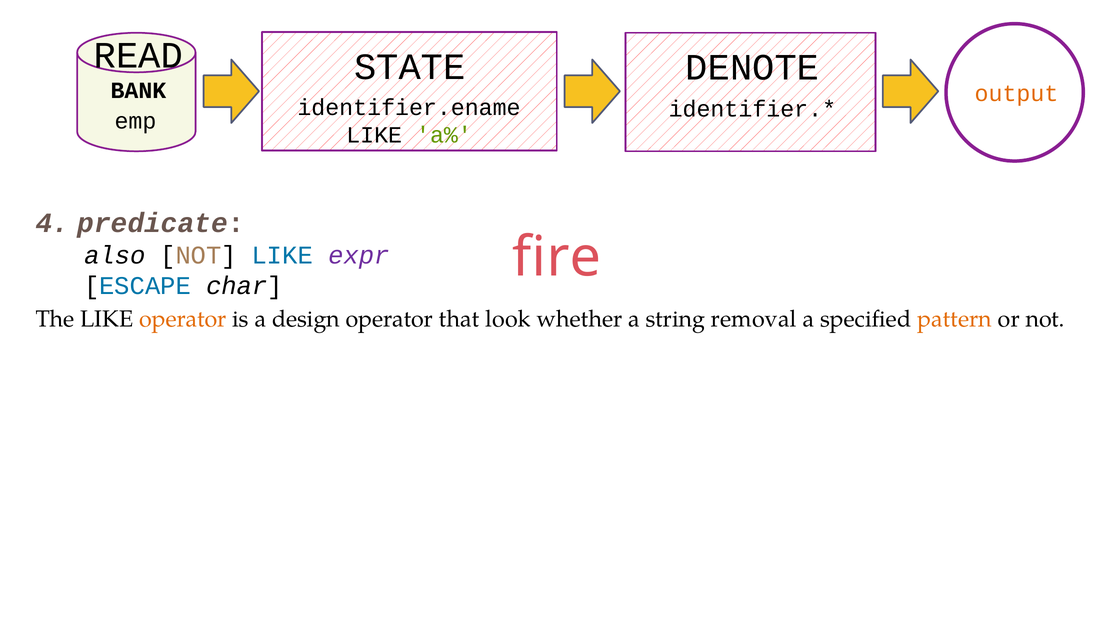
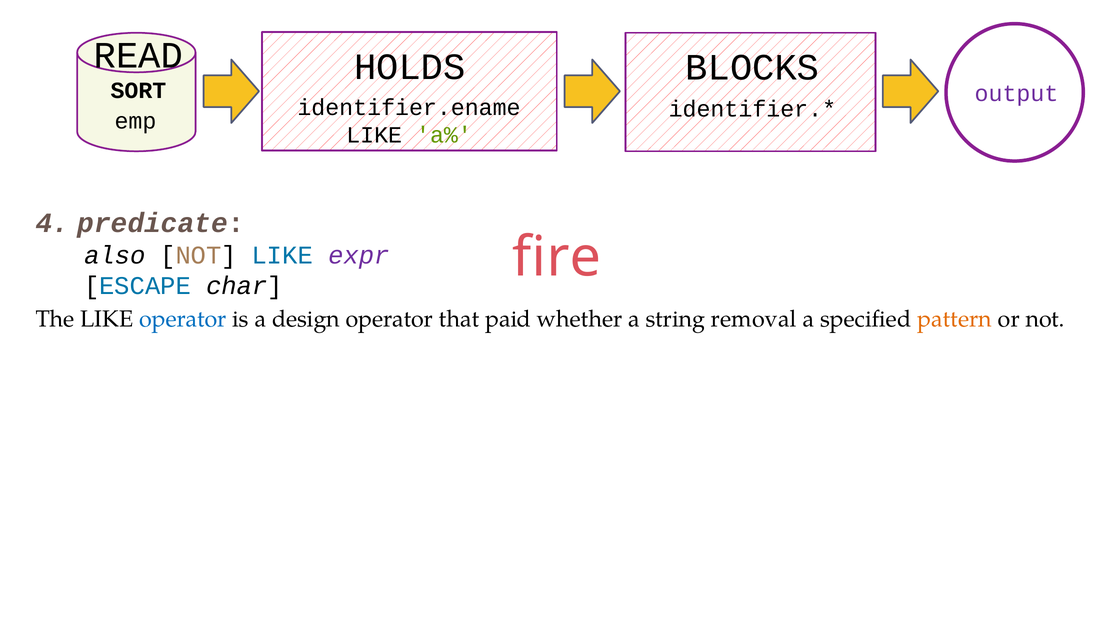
STATE: STATE -> HOLDS (410, 67)
DENOTE: DENOTE -> BLOCKS (752, 68)
BANK: BANK -> SORT (138, 90)
output colour: orange -> purple (1016, 94)
operator colour: orange -> blue (183, 319)
look: look -> paid (508, 319)
